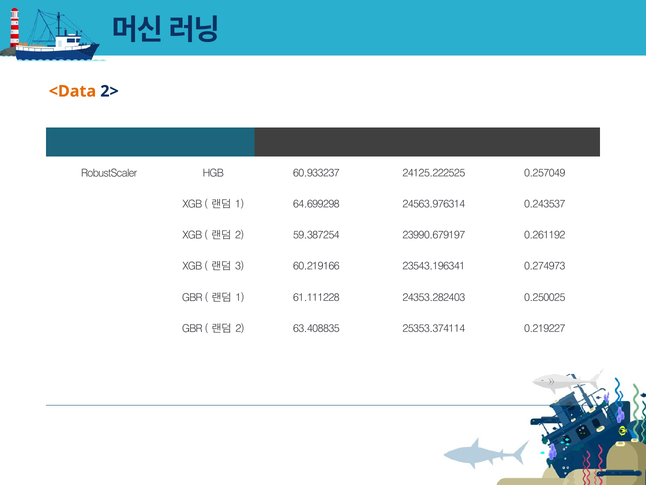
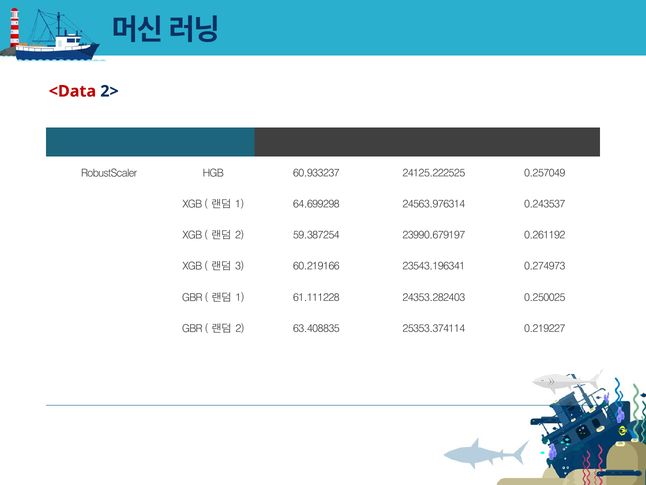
<Data colour: orange -> red (72, 91)
